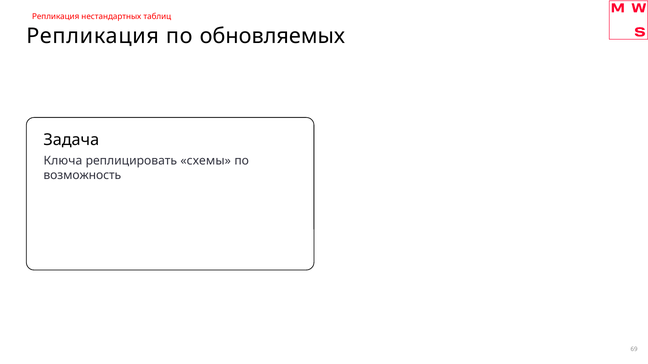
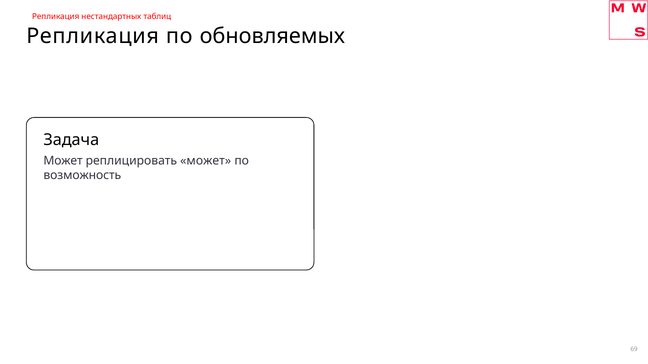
Ключа: Ключа -> Может (63, 161)
реплицировать схемы: схемы -> может (206, 161)
